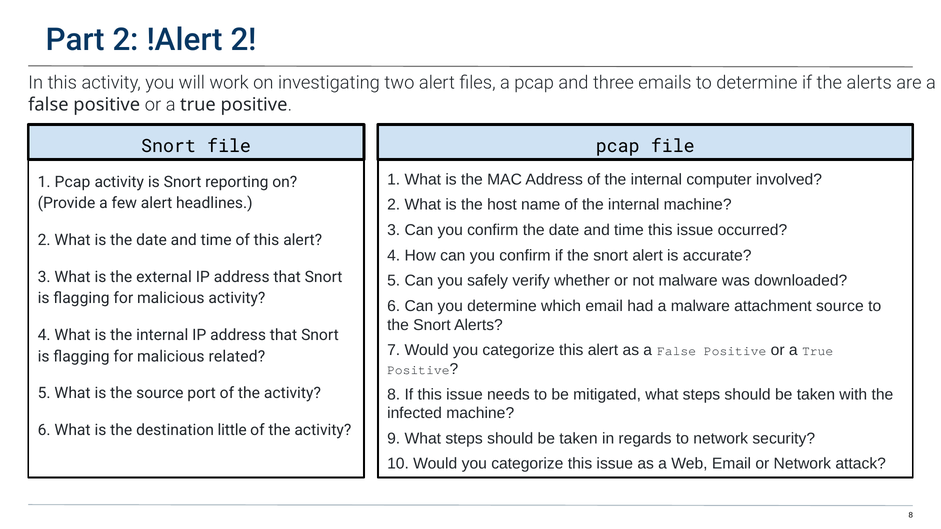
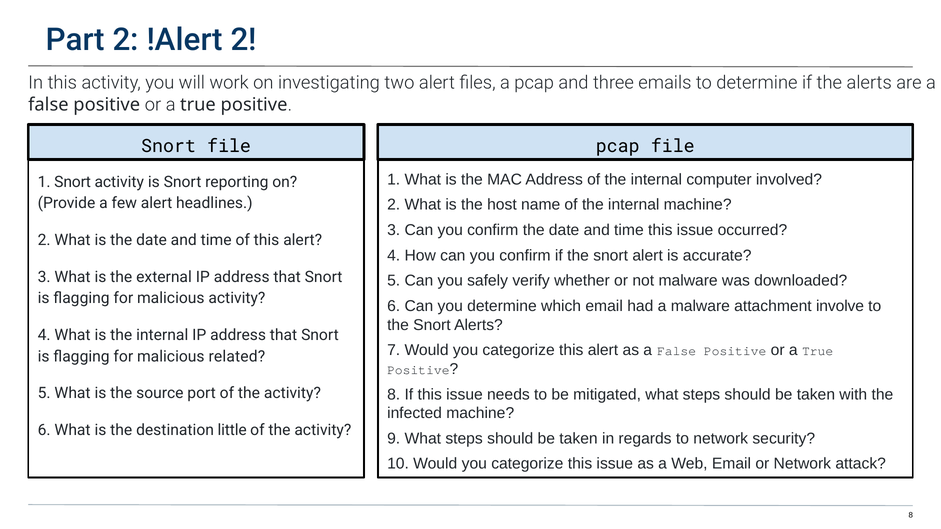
1 Pcap: Pcap -> Snort (73, 182)
attachment source: source -> involve (840, 306)
